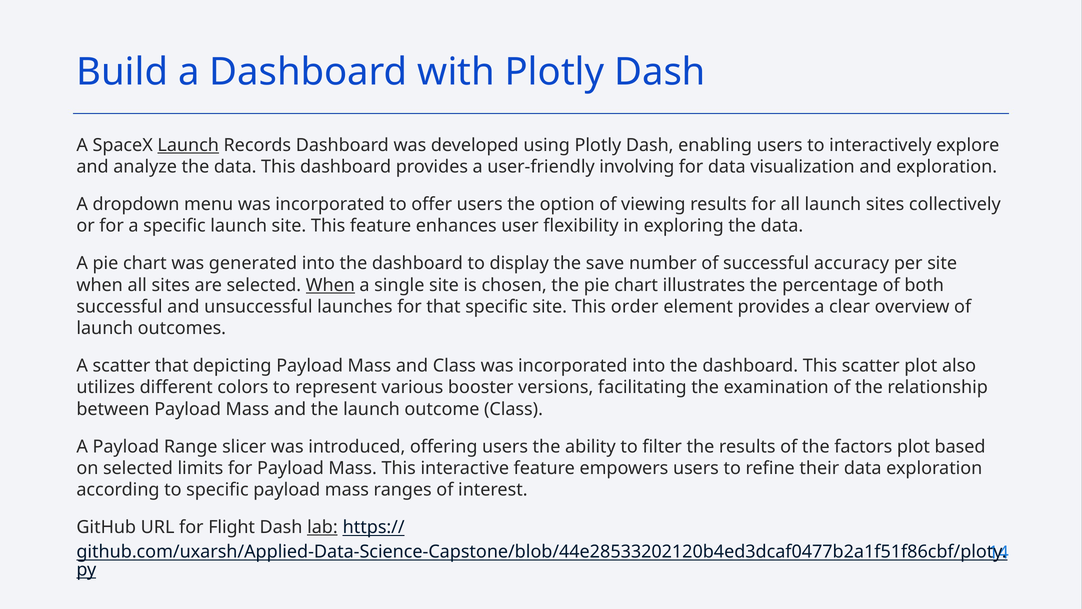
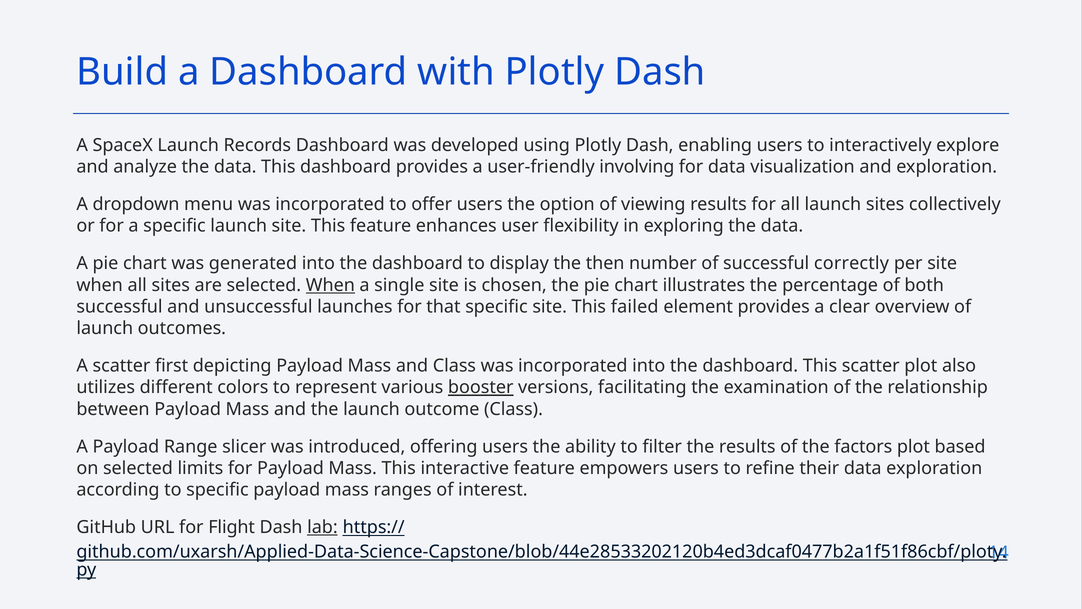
Launch underline: present -> none (188, 145)
save: save -> then (605, 263)
accuracy: accuracy -> correctly (852, 263)
order: order -> failed (635, 307)
scatter that: that -> first (172, 366)
booster underline: none -> present (481, 387)
